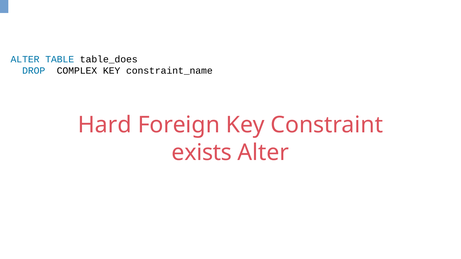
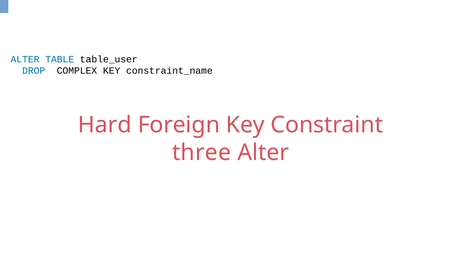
table_does: table_does -> table_user (109, 59)
exists: exists -> three (202, 153)
